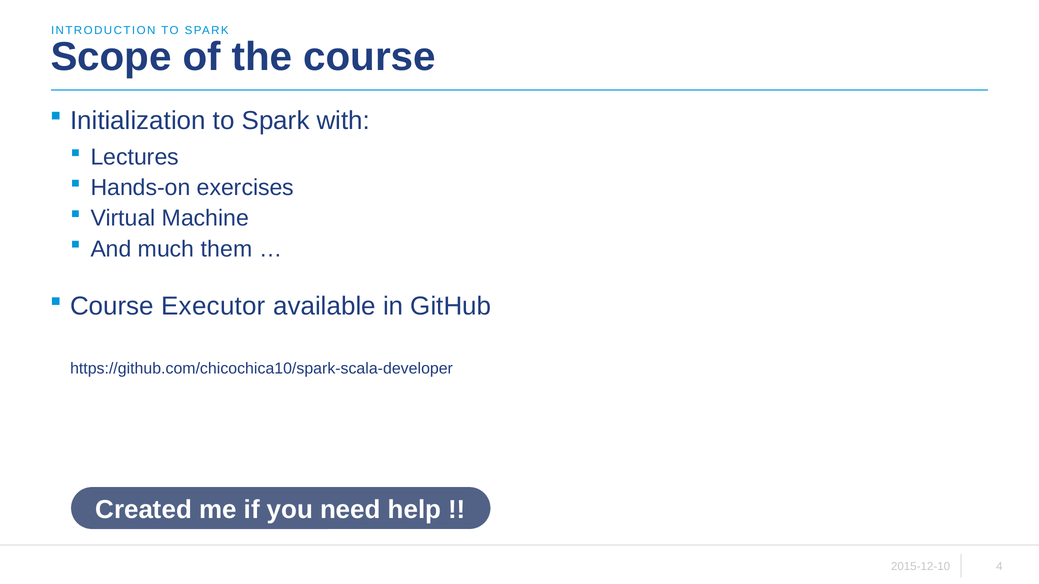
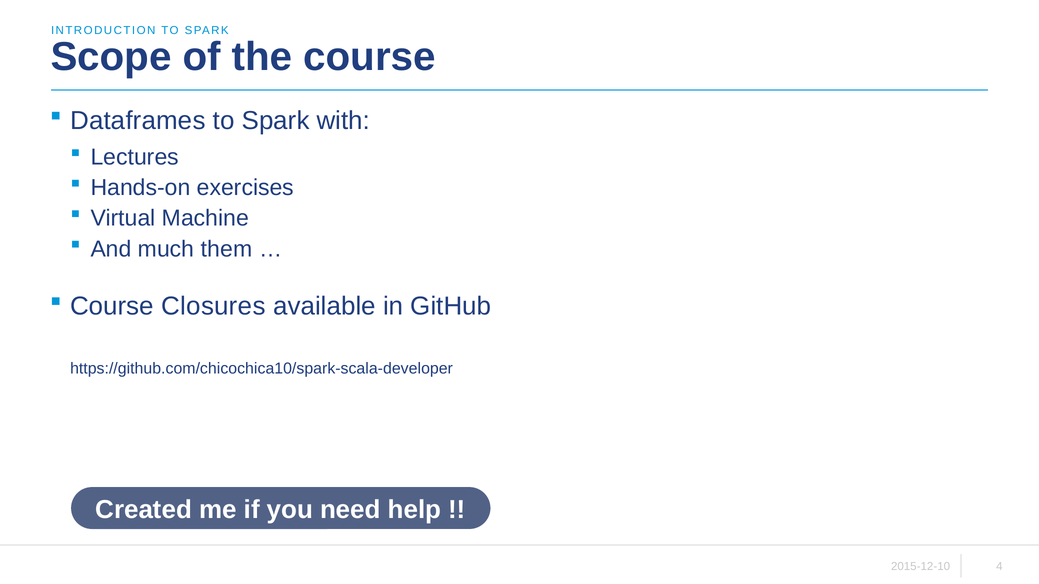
Initialization: Initialization -> Dataframes (138, 121)
Executor: Executor -> Closures (213, 306)
